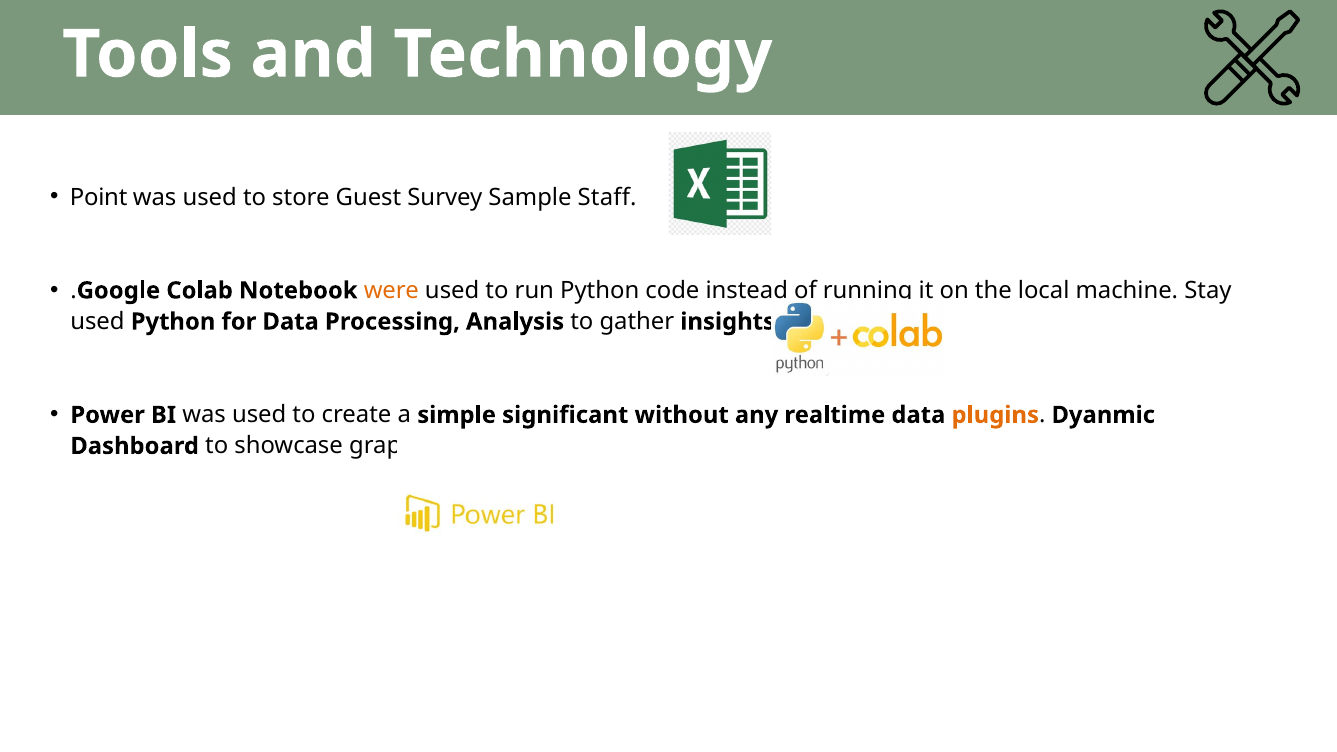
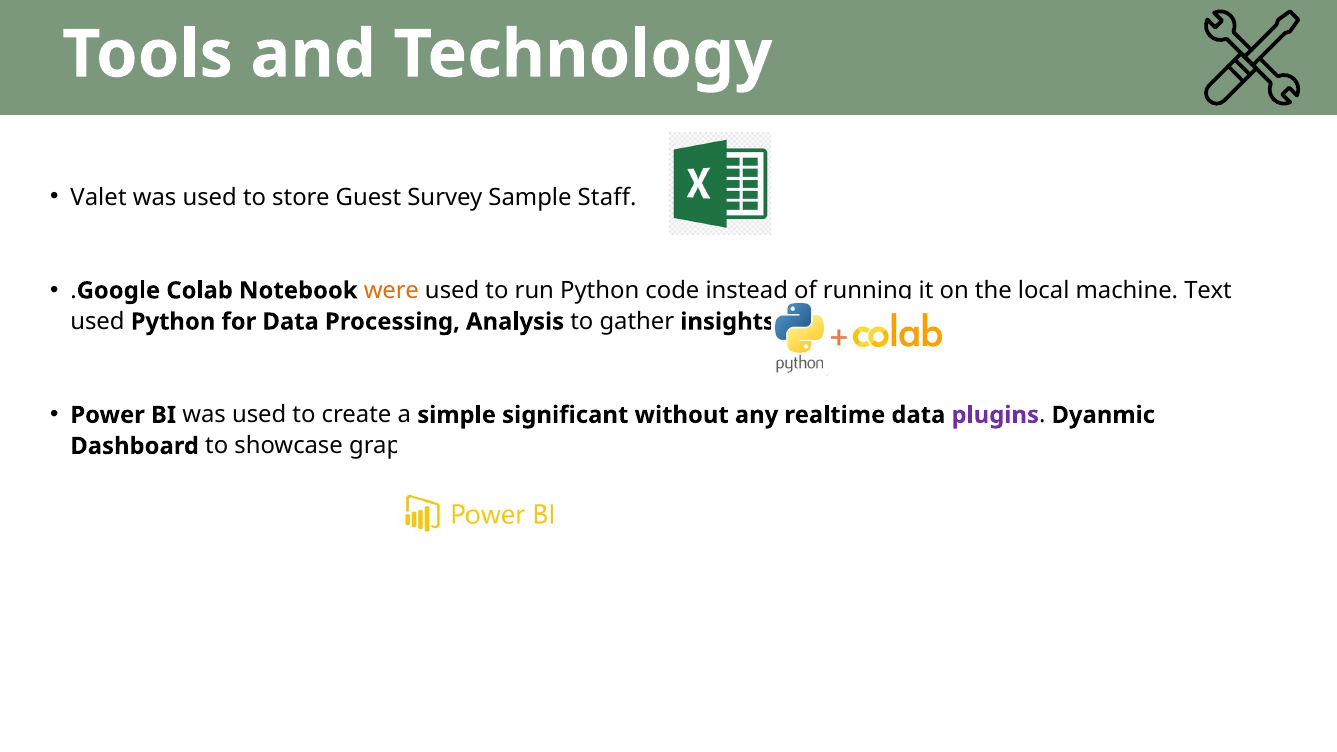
Point: Point -> Valet (98, 197)
Stay: Stay -> Text (1208, 291)
plugins colour: orange -> purple (995, 415)
